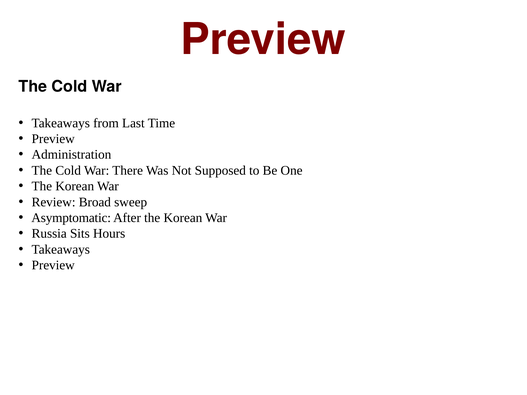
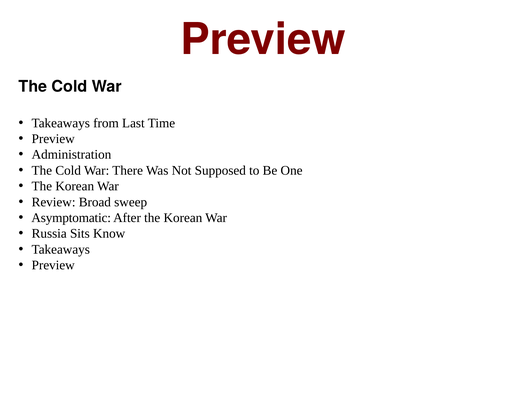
Hours: Hours -> Know (109, 234)
